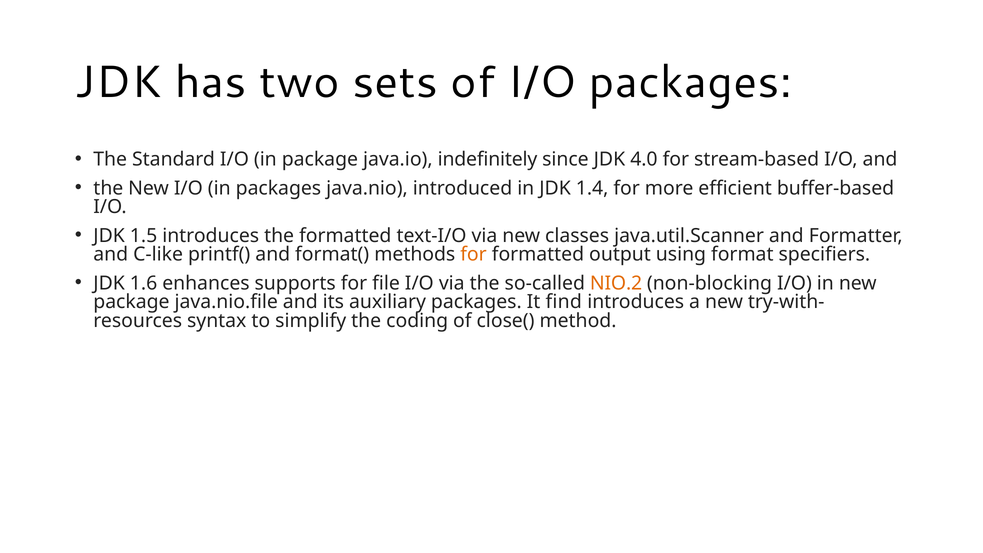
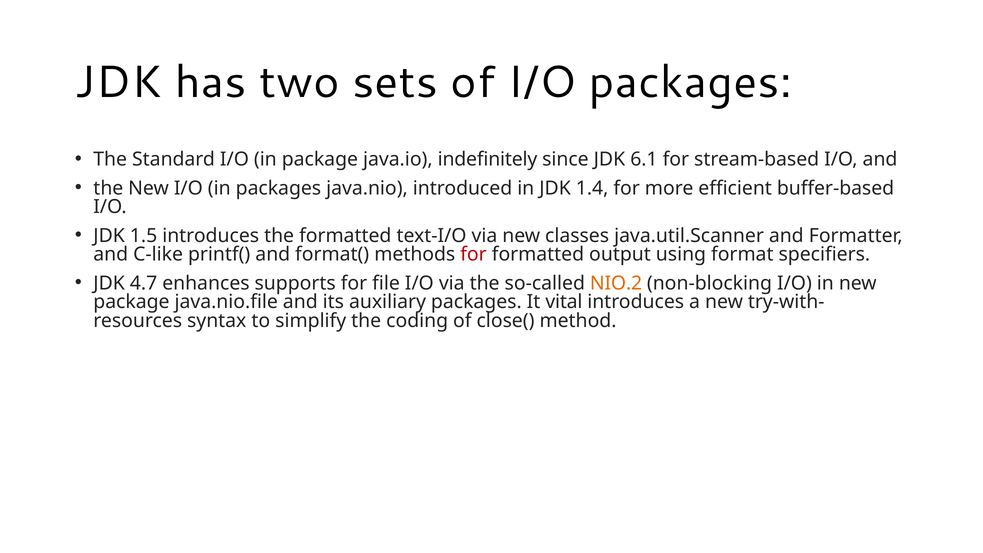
4.0: 4.0 -> 6.1 (644, 159)
for colour: orange -> red (474, 254)
1.6: 1.6 -> 4.7 (144, 283)
find: find -> vital (564, 302)
